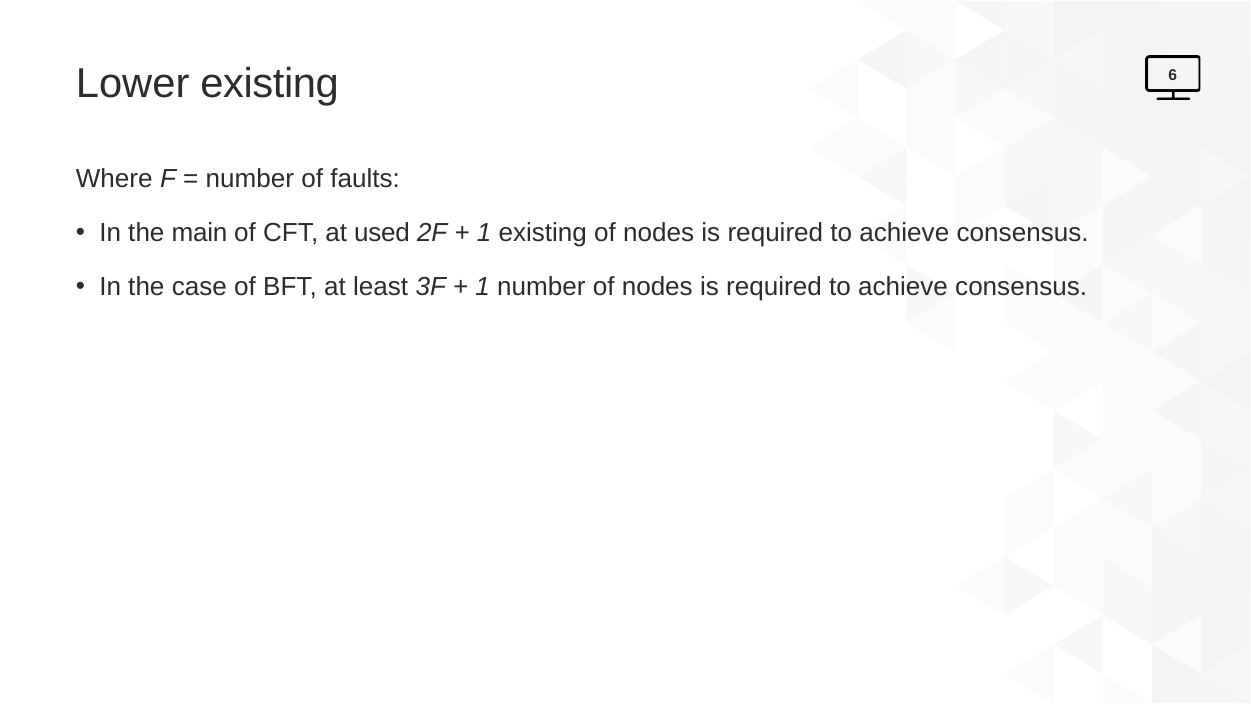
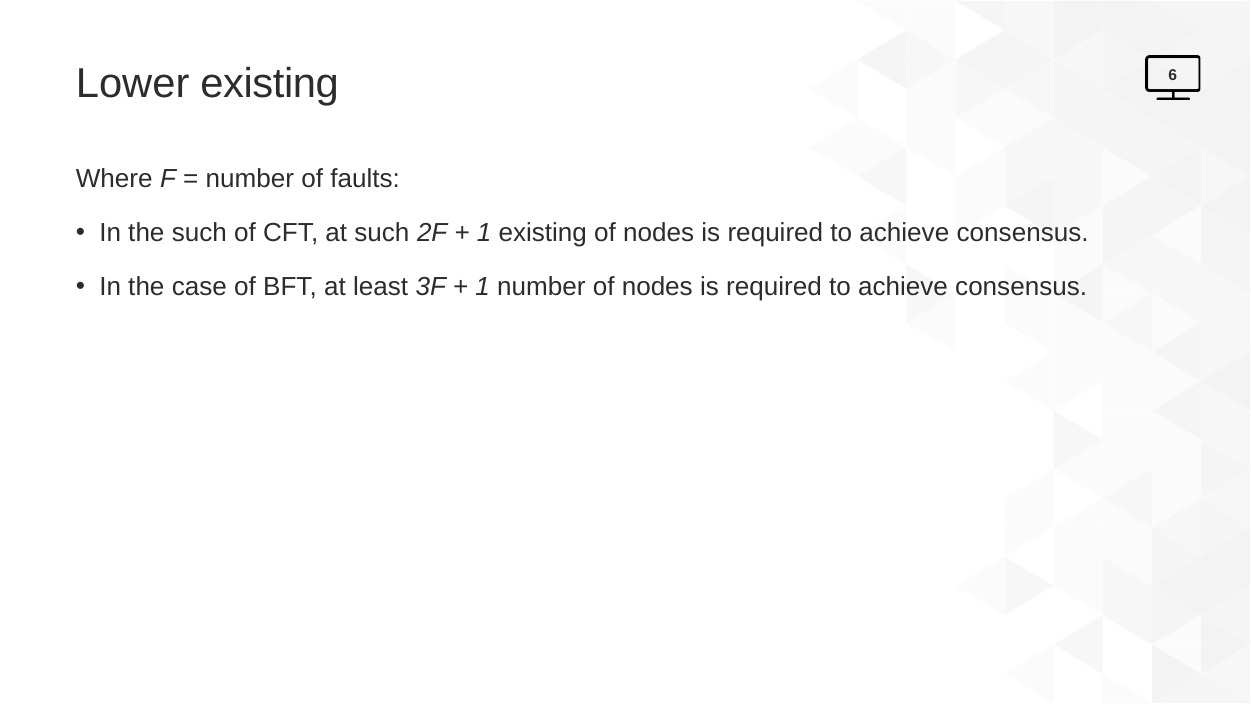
the main: main -> such (199, 233)
at used: used -> such (382, 233)
